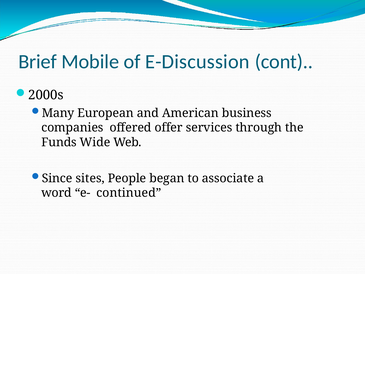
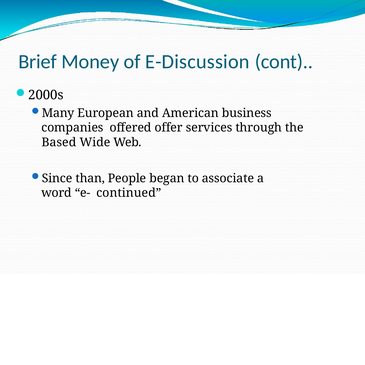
Mobile: Mobile -> Money (90, 62)
Funds: Funds -> Based (59, 142)
sites: sites -> than (90, 178)
